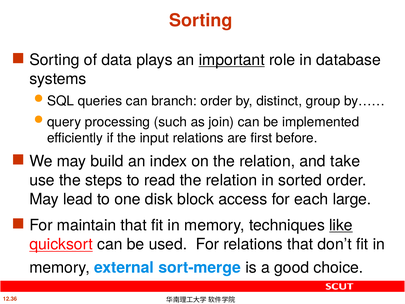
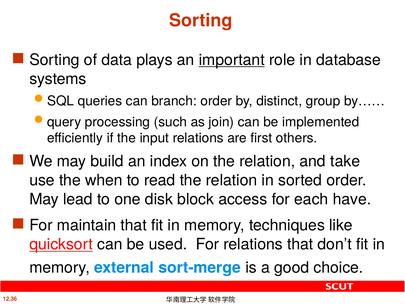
before: before -> others (297, 138)
steps: steps -> when (104, 180)
large: large -> have (352, 199)
like underline: present -> none (341, 225)
